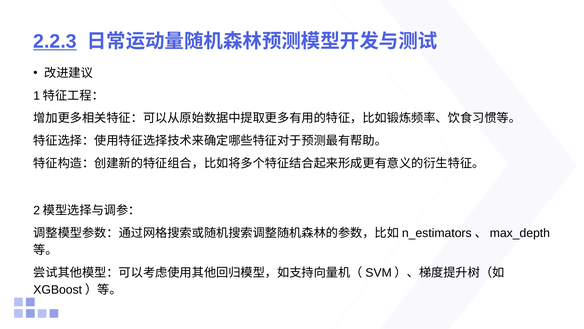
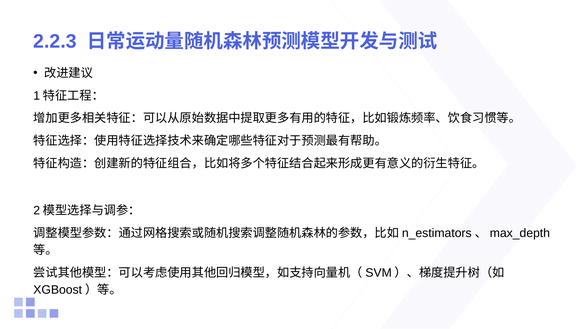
2.2.3 underline: present -> none (55, 41)
